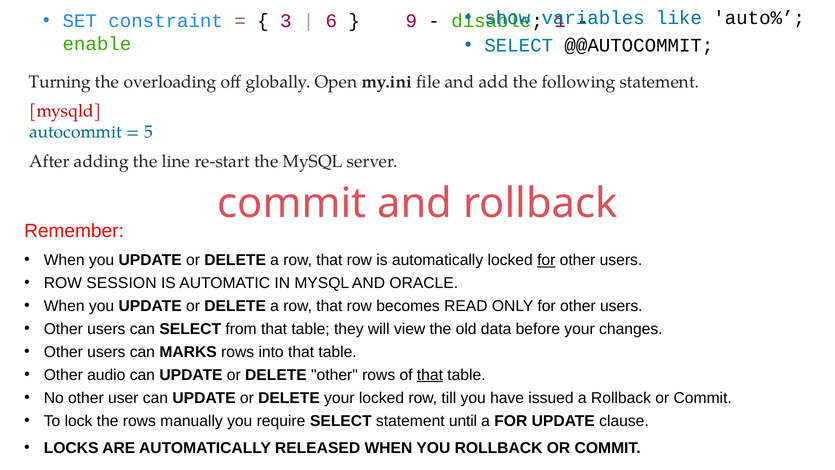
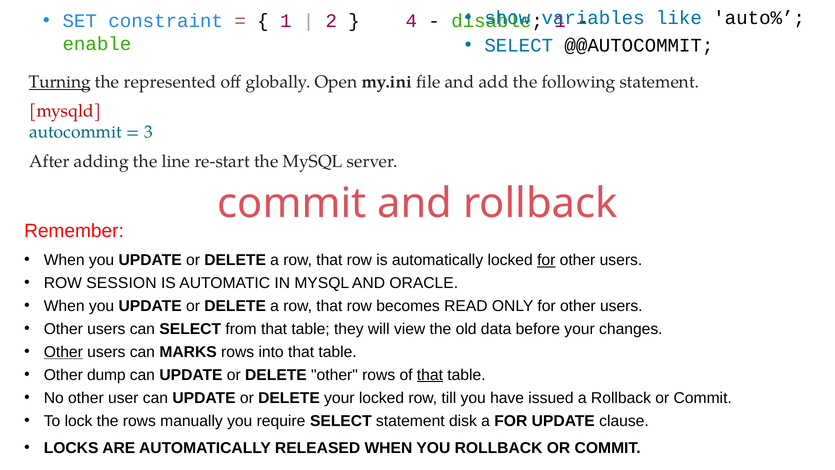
3: 3 -> 1 (286, 21)
6: 6 -> 2 (331, 21)
9: 9 -> 4 (411, 21)
Turning underline: none -> present (60, 82)
overloading: overloading -> represented (170, 82)
5: 5 -> 3 (148, 132)
Other underline: none -> present (63, 352)
audio: audio -> dump (106, 375)
until: until -> disk (463, 421)
